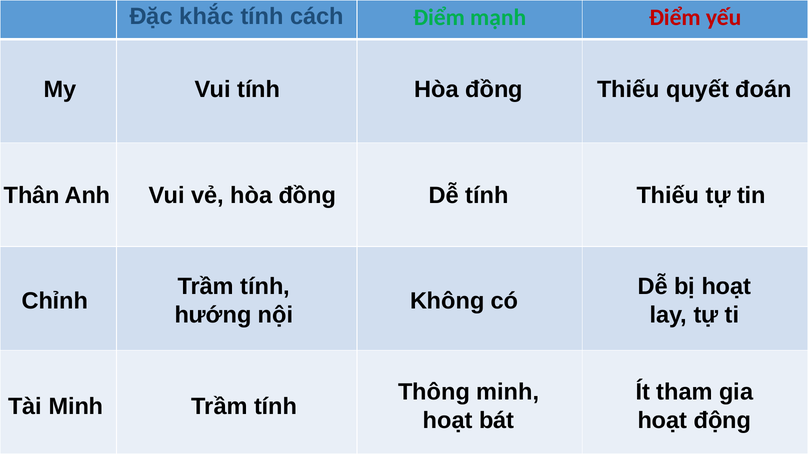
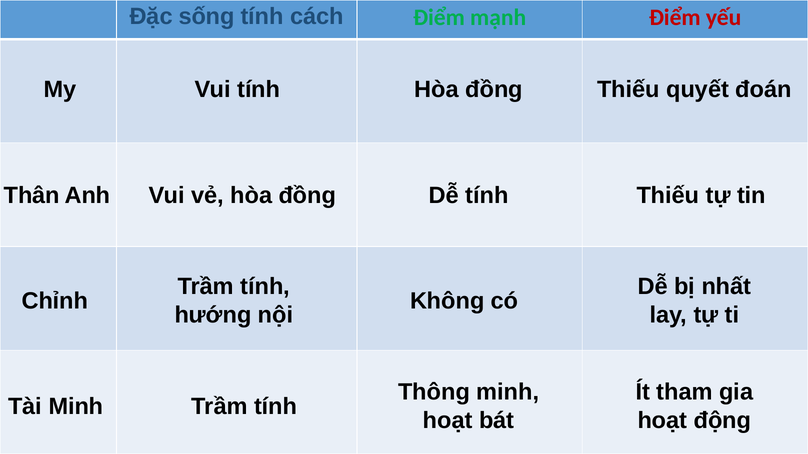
khắc: khắc -> sống (207, 17)
bị hoạt: hoạt -> nhất (726, 287)
